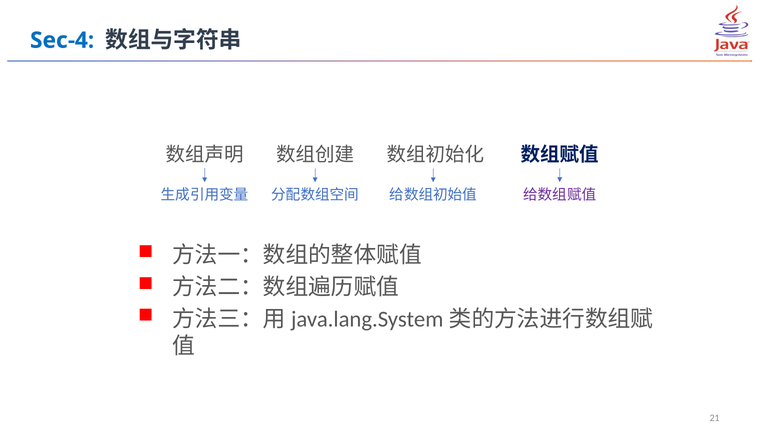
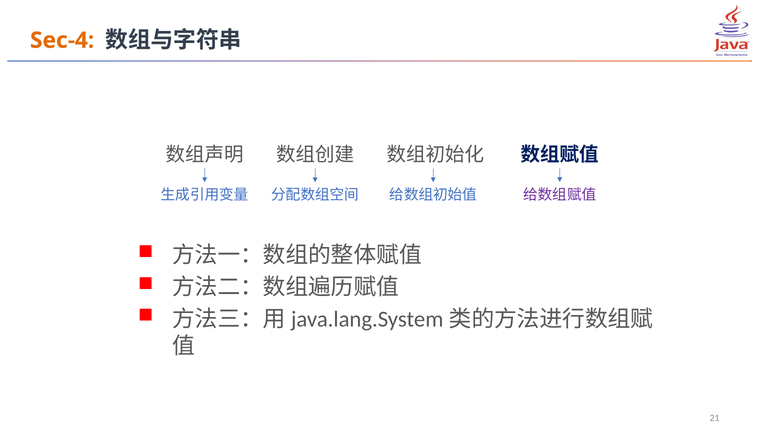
Sec-4 colour: blue -> orange (62, 40)
